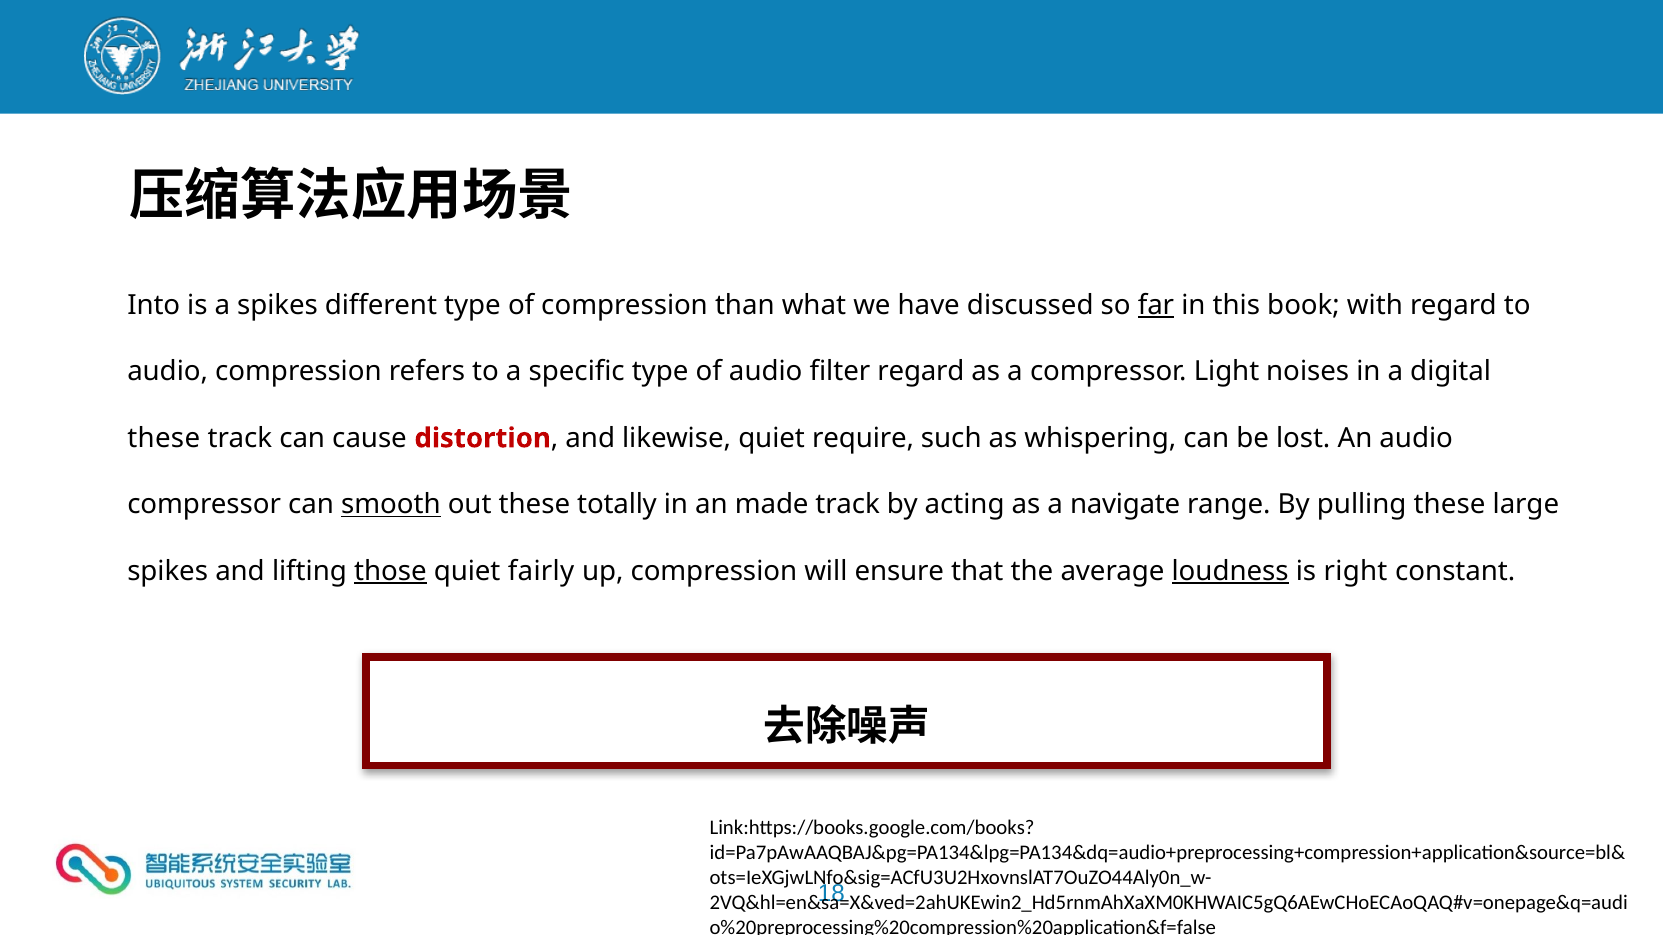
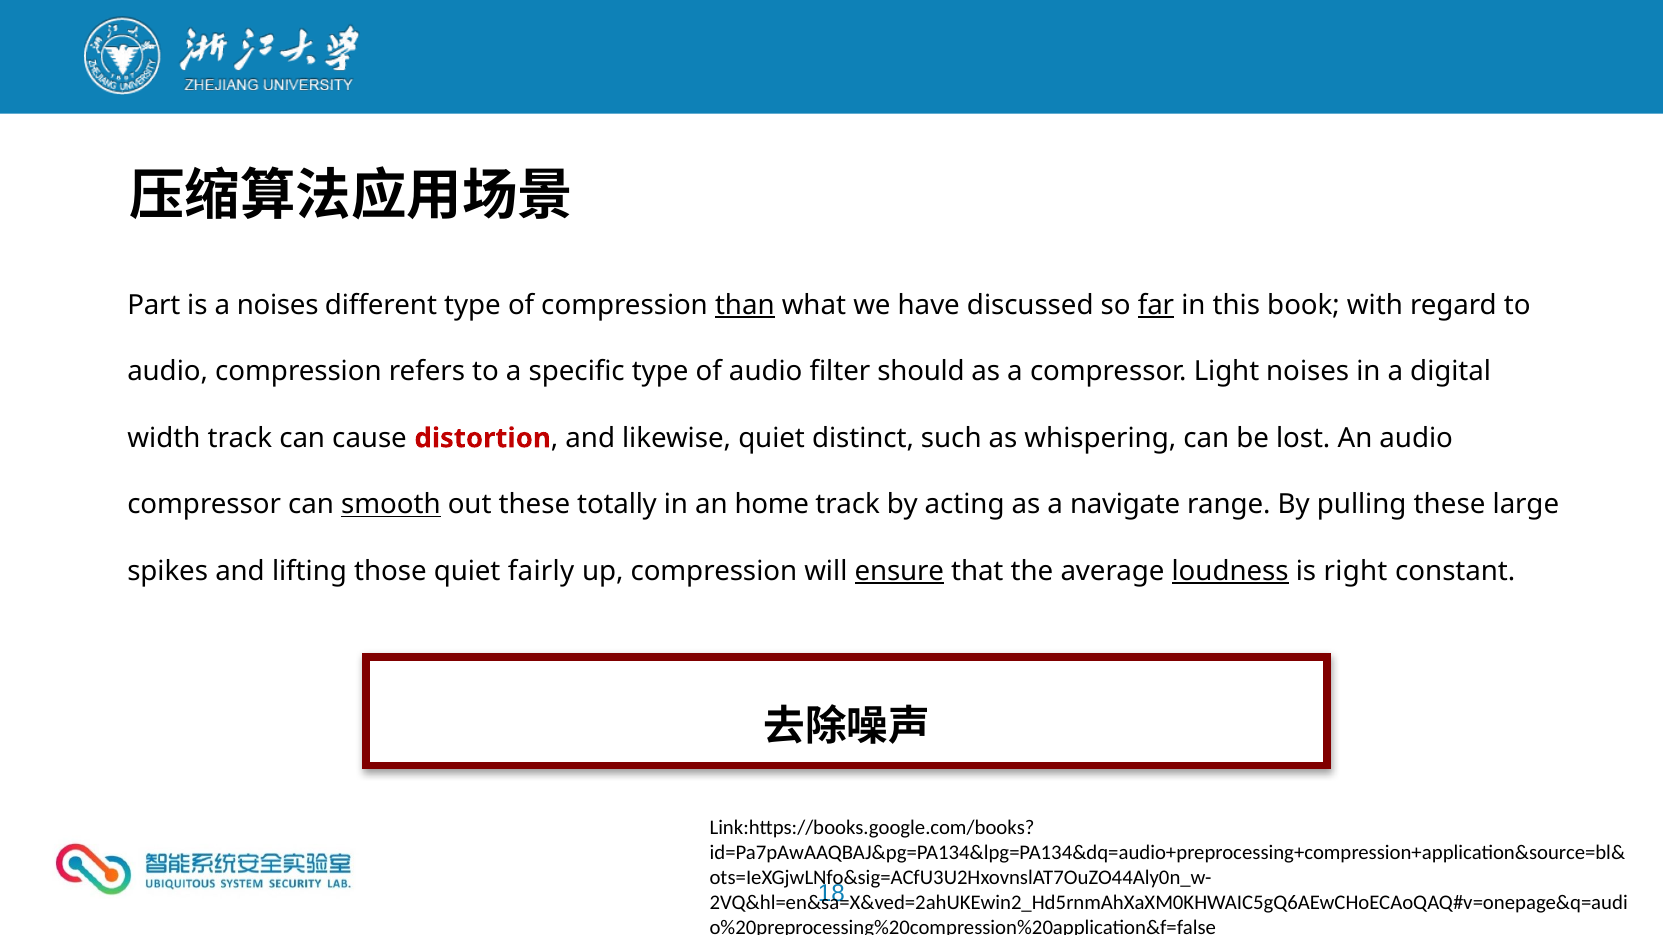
Into: Into -> Part (154, 305)
a spikes: spikes -> noises (278, 305)
than underline: none -> present (745, 305)
filter regard: regard -> should (921, 372)
these: these -> width (164, 438)
require: require -> distinct (863, 438)
made: made -> home (772, 505)
those underline: present -> none (390, 571)
ensure underline: none -> present (899, 571)
